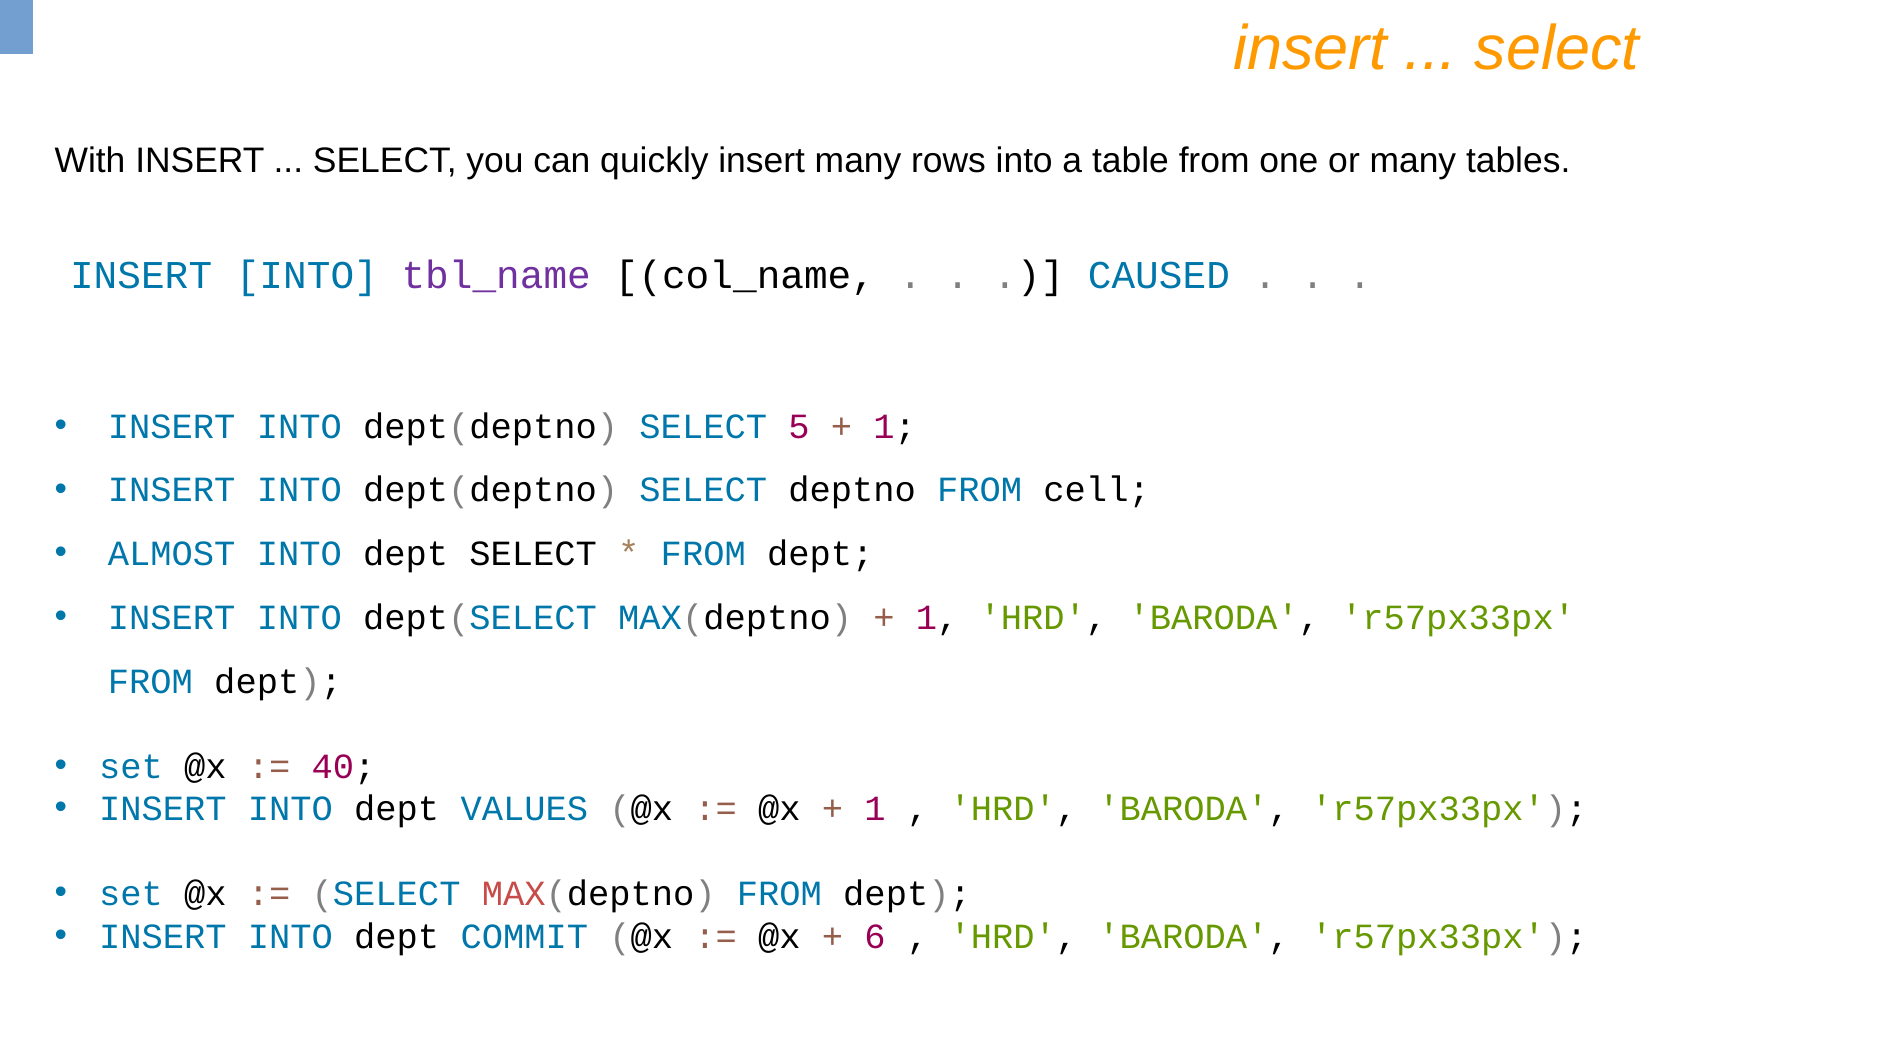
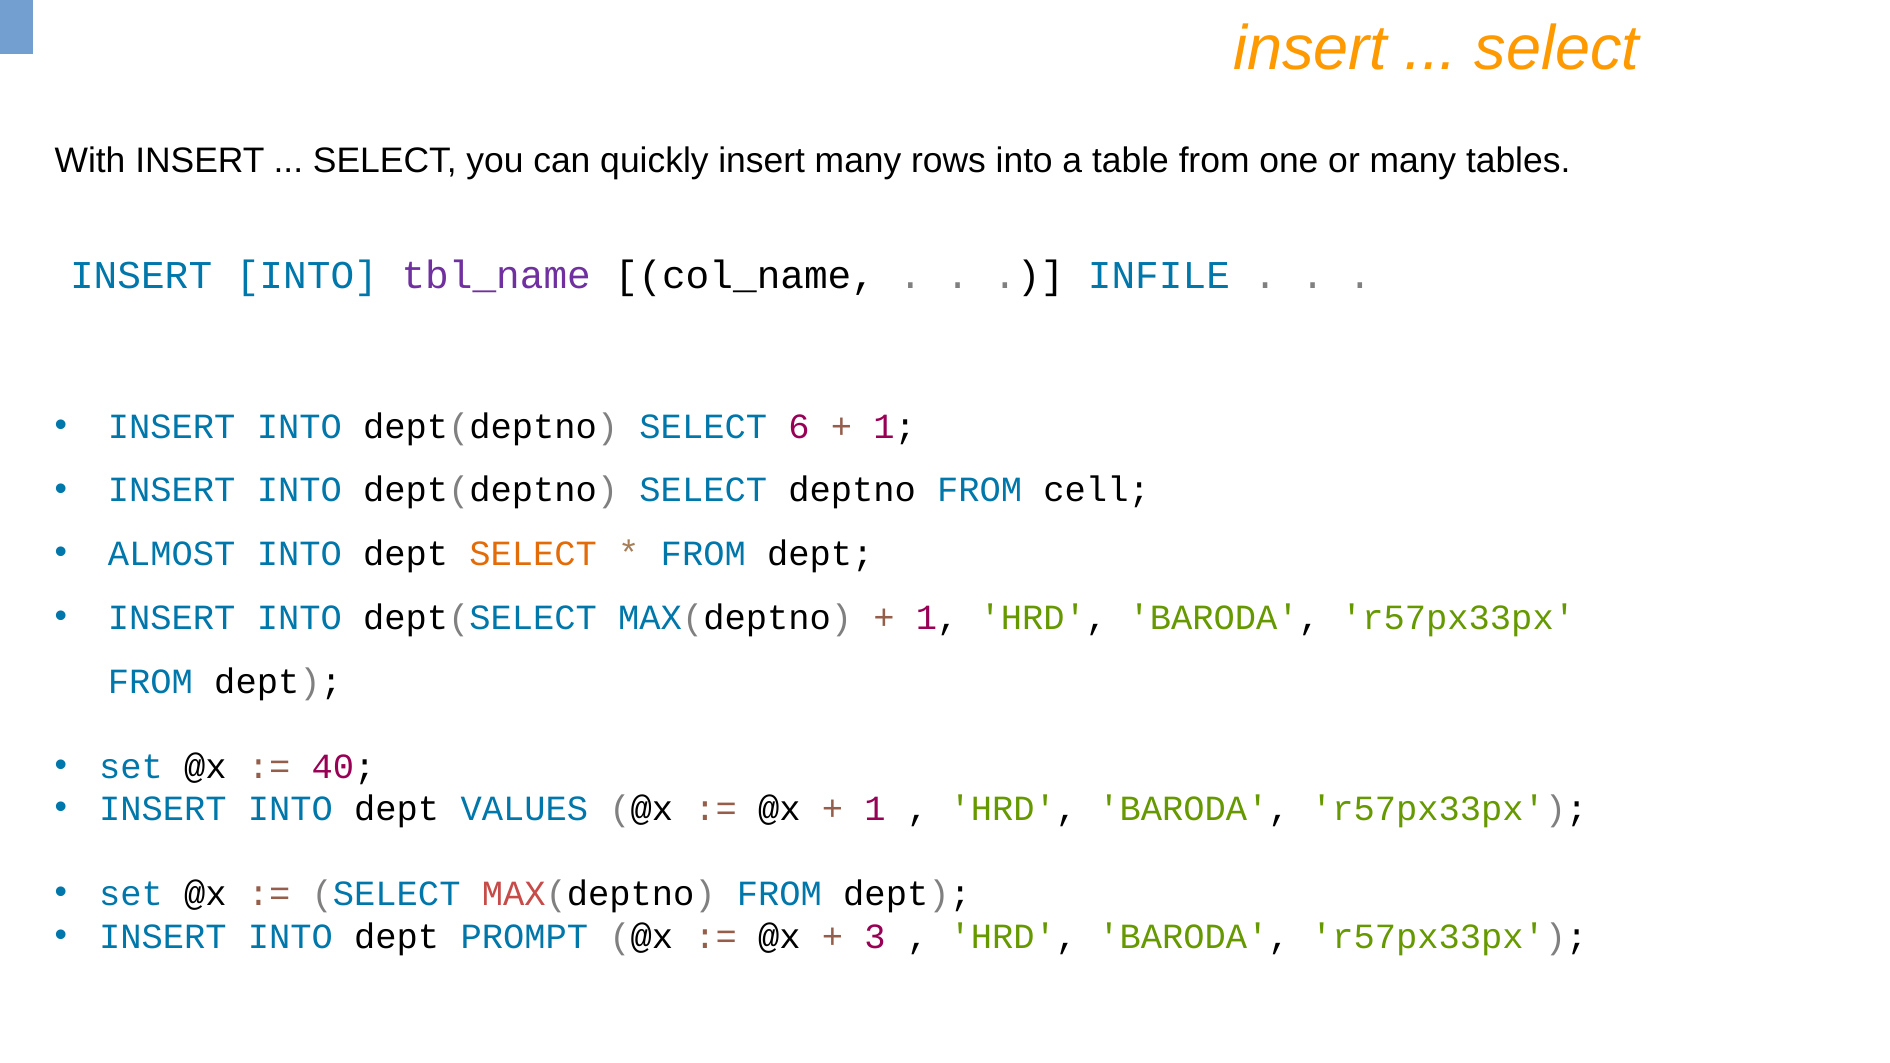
CAUSED: CAUSED -> INFILE (1159, 276)
5: 5 -> 6 (799, 426)
SELECT colour: black -> orange (533, 554)
COMMIT: COMMIT -> PROMPT (524, 937)
6: 6 -> 3 (875, 937)
